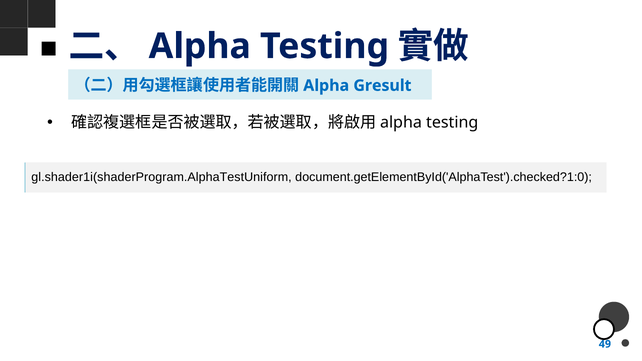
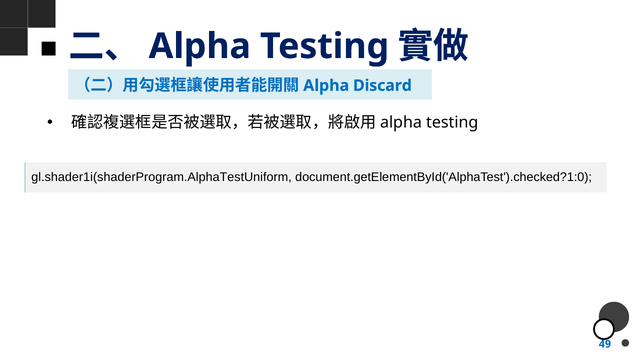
Gresult: Gresult -> Discard (382, 86)
